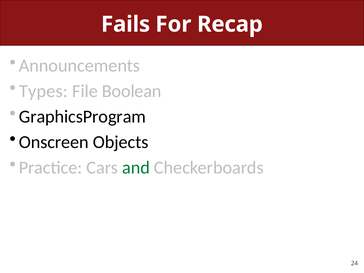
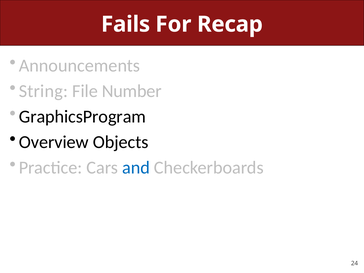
Types: Types -> String (43, 91)
Boolean: Boolean -> Number (132, 91)
Onscreen: Onscreen -> Overview (54, 142)
and colour: green -> blue (136, 167)
